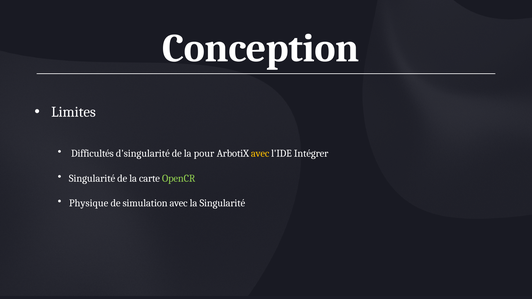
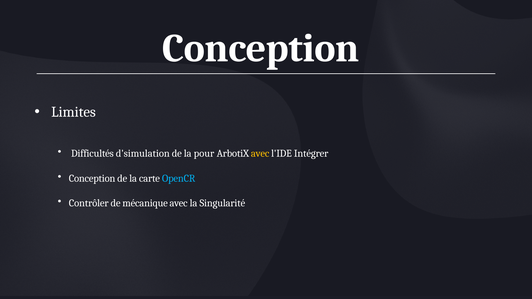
d'singularité: d'singularité -> d'simulation (143, 154)
Singularité: Singularité -> Conception (92, 178)
OpenCR colour: light green -> light blue (179, 178)
Physique: Physique -> Contrôler (89, 203)
simulation: simulation -> mécanique (145, 203)
